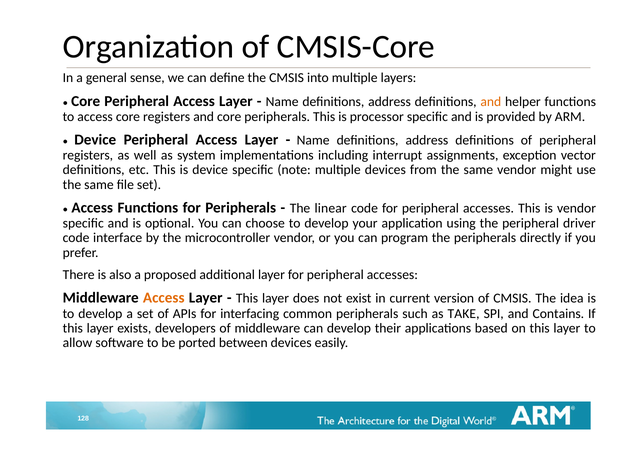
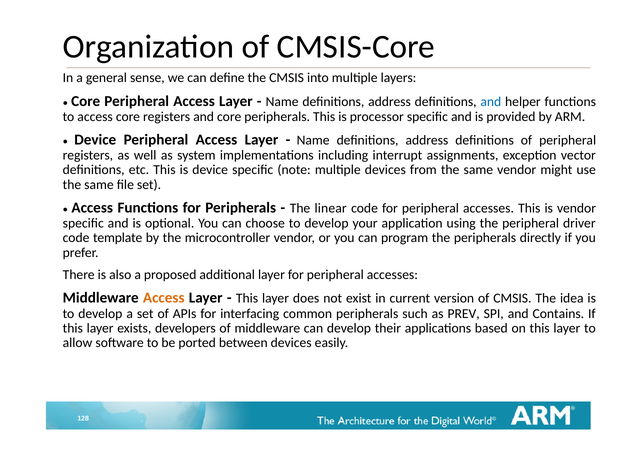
and colour: orange -> blue (491, 102)
interface: interface -> template (118, 238)
TAKE: TAKE -> PREV (464, 314)
